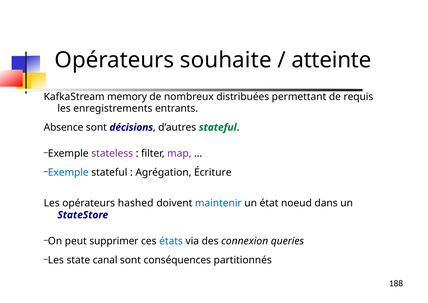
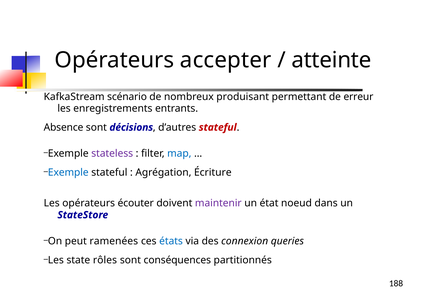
souhaite: souhaite -> accepter (226, 60)
memory: memory -> scénario (127, 97)
distribuées: distribuées -> produisant (243, 97)
requis: requis -> erreur (358, 97)
stateful colour: green -> red (218, 127)
map colour: purple -> blue (179, 153)
hashed: hashed -> écouter (136, 203)
maintenir colour: blue -> purple (218, 203)
supprimer: supprimer -> ramenées (114, 241)
canal: canal -> rôles (105, 260)
